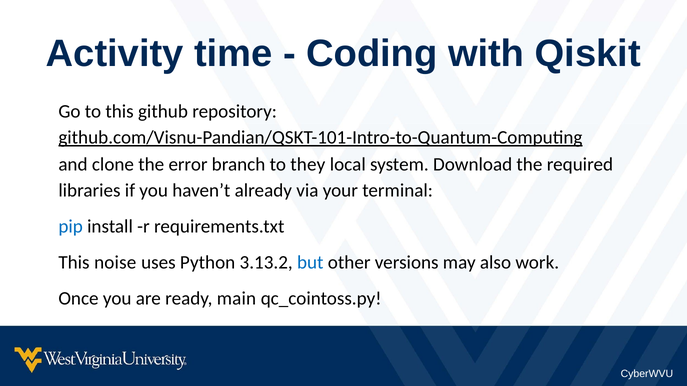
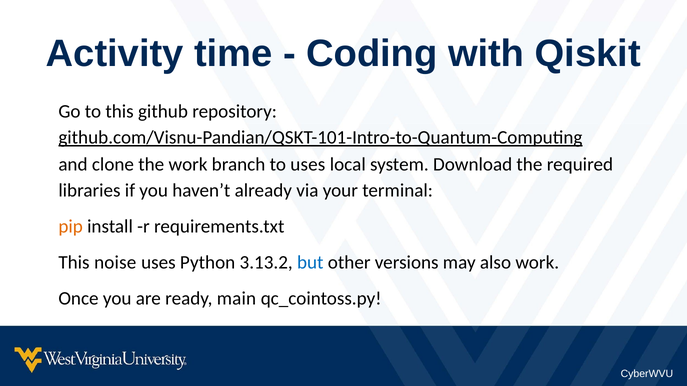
the error: error -> work (188, 165)
to they: they -> uses (308, 165)
pip colour: blue -> orange (71, 227)
